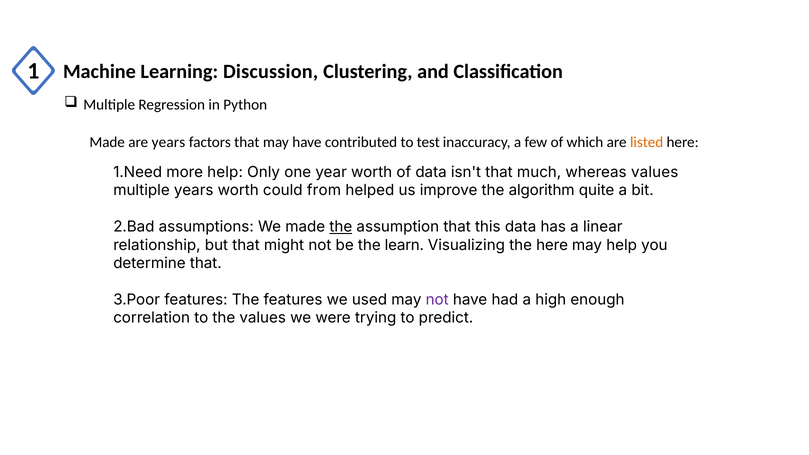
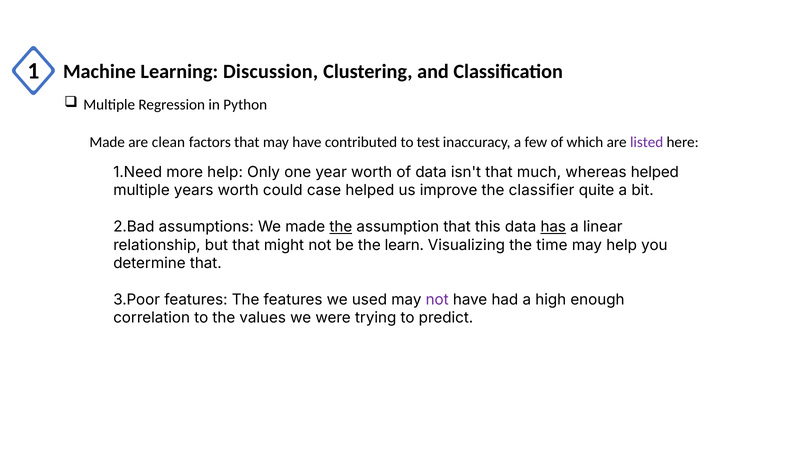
are years: years -> clean (168, 142)
listed colour: orange -> purple (647, 142)
whereas values: values -> helped (655, 172)
from: from -> case (324, 191)
algorithm: algorithm -> classifier (541, 191)
has underline: none -> present (553, 227)
the here: here -> time (552, 245)
